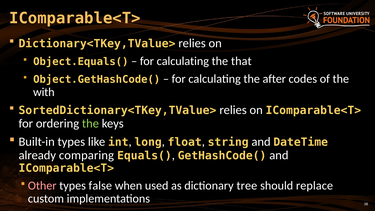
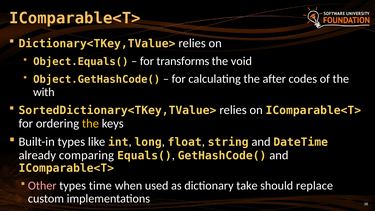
calculating: calculating -> transforms (183, 61)
that: that -> void (241, 61)
the colour: light green -> yellow (90, 124)
false: false -> time (100, 186)
tree: tree -> take (247, 186)
